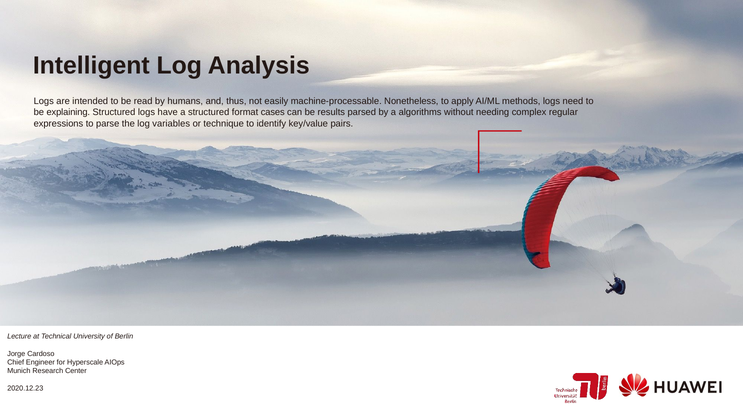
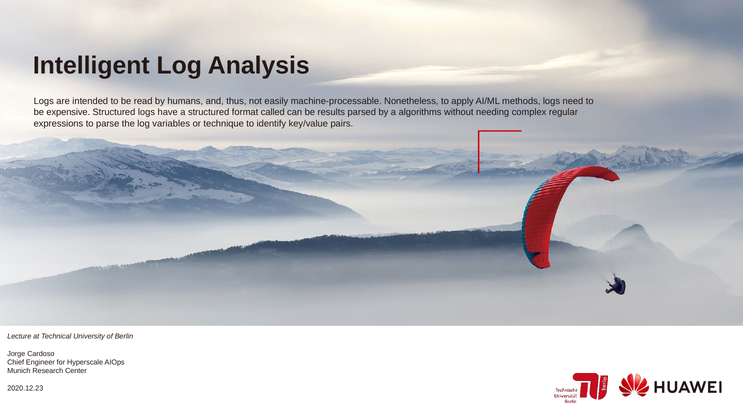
explaining: explaining -> expensive (68, 112)
cases: cases -> called (273, 112)
